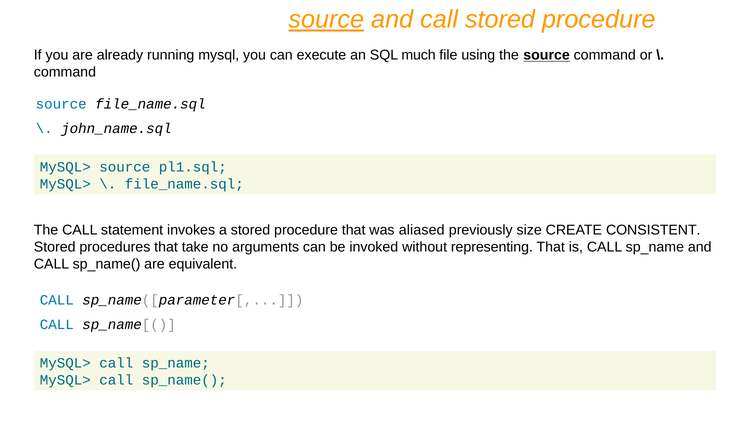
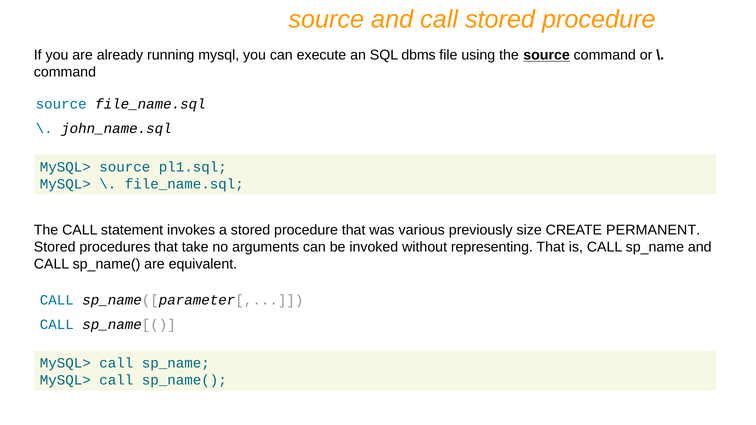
source underline: present -> none (326, 20)
much: much -> dbms (419, 55)
aliased: aliased -> various (422, 230)
CONSISTENT: CONSISTENT -> PERMANENT (653, 230)
